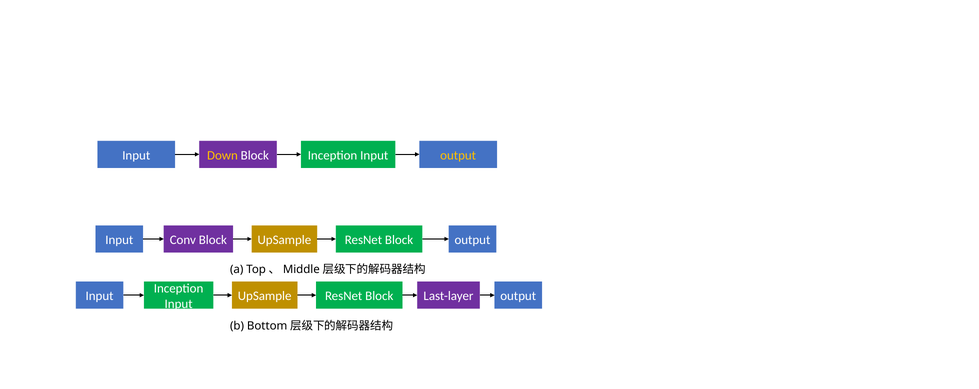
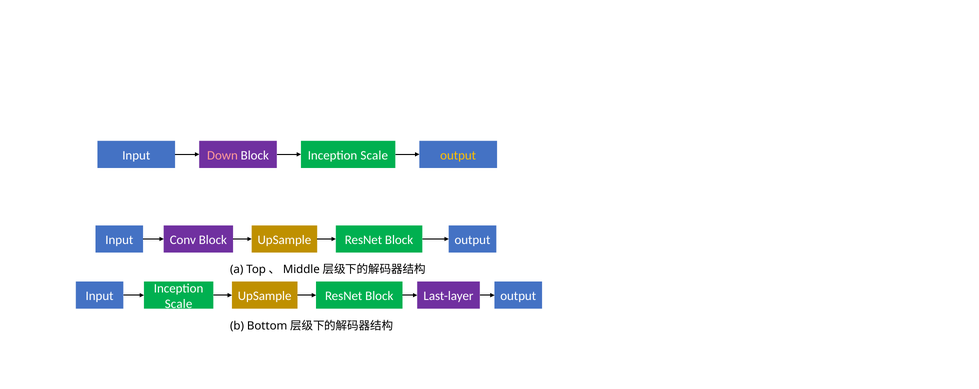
Down colour: yellow -> pink (222, 155)
Block Inception Input: Input -> Scale (374, 155)
Input: Input -> Scale (179, 304)
